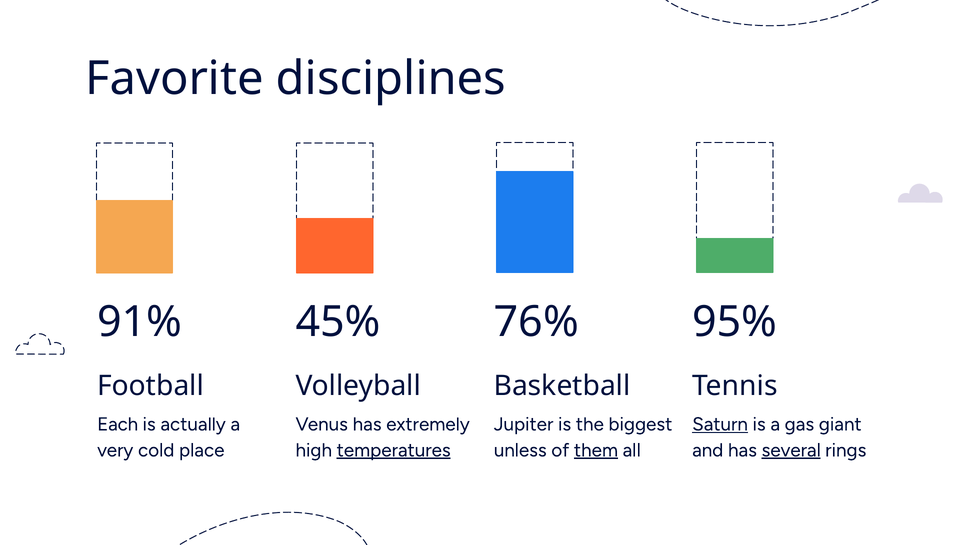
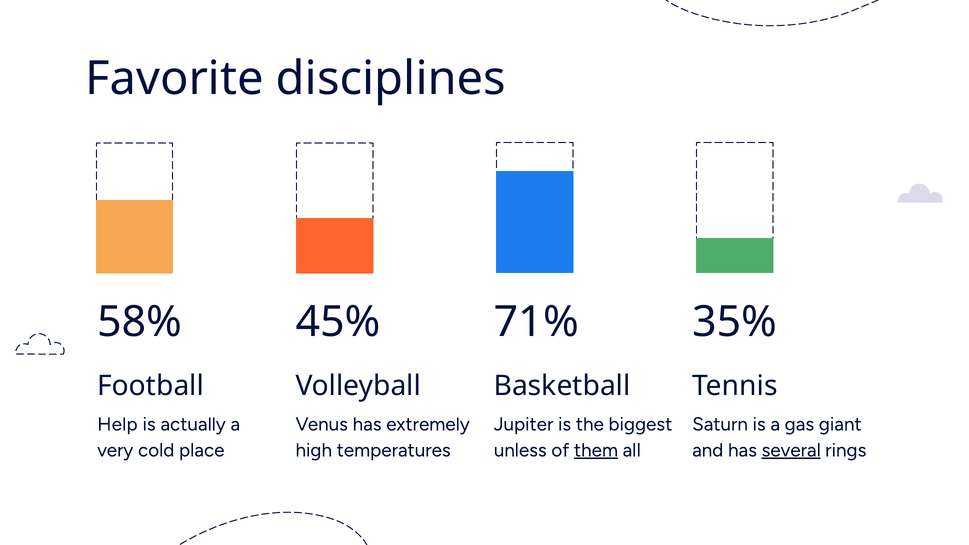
91%: 91% -> 58% (140, 322)
76%: 76% -> 71% (536, 322)
95%: 95% -> 35% (735, 322)
Each: Each -> Help (117, 424)
Saturn underline: present -> none (720, 424)
temperatures underline: present -> none (394, 450)
